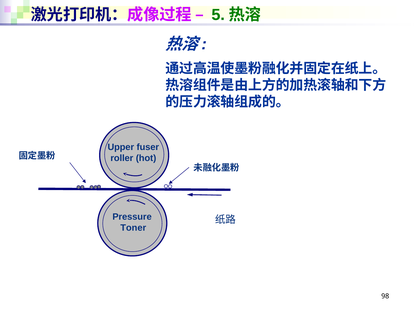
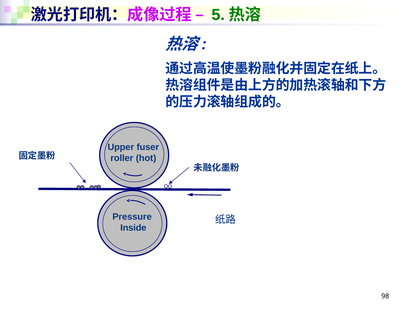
Toner: Toner -> Inside (133, 228)
